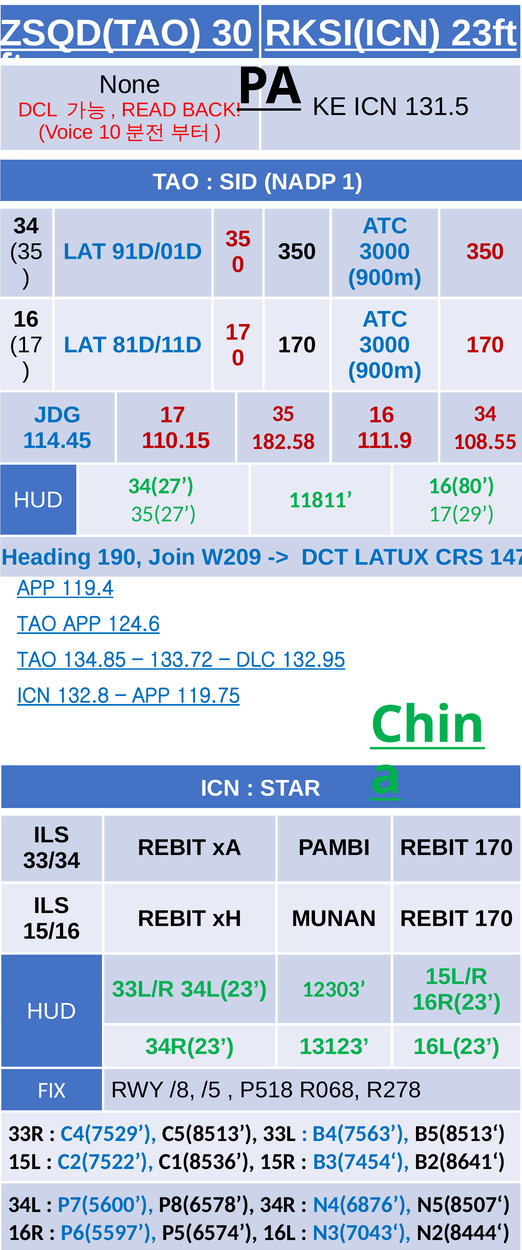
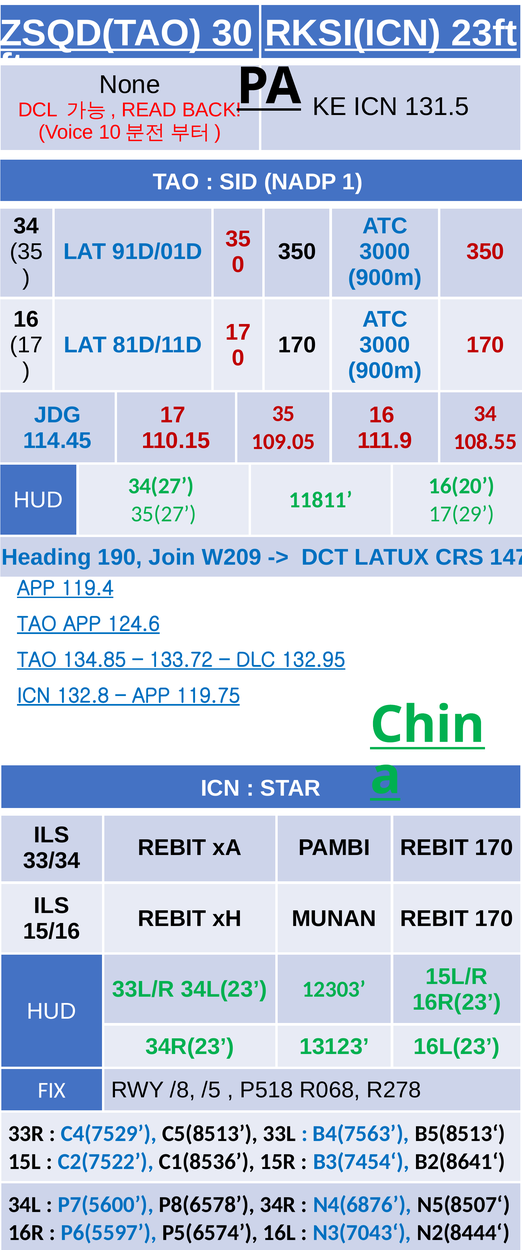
182.58: 182.58 -> 109.05 (283, 441)
16(80: 16(80 -> 16(20 (462, 486)
